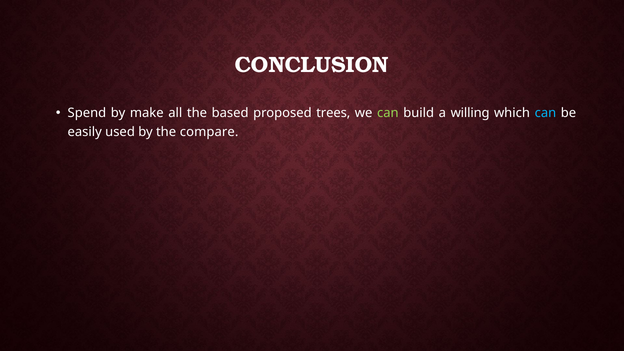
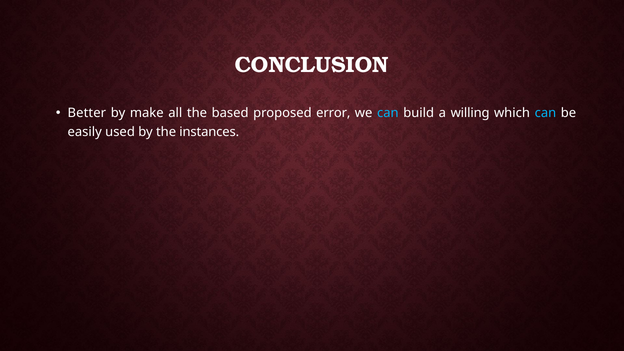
Spend: Spend -> Better (87, 113)
trees: trees -> error (333, 113)
can colour: light green -> light blue (388, 113)
compare: compare -> instances (209, 132)
